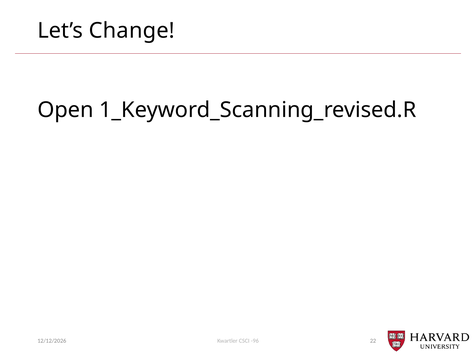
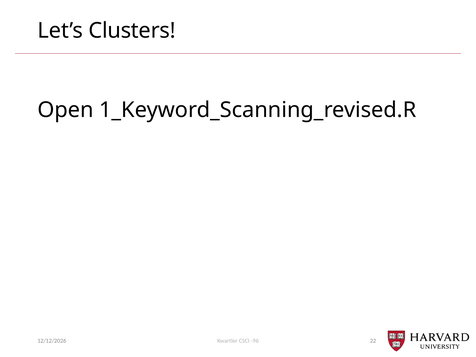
Change: Change -> Clusters (132, 31)
